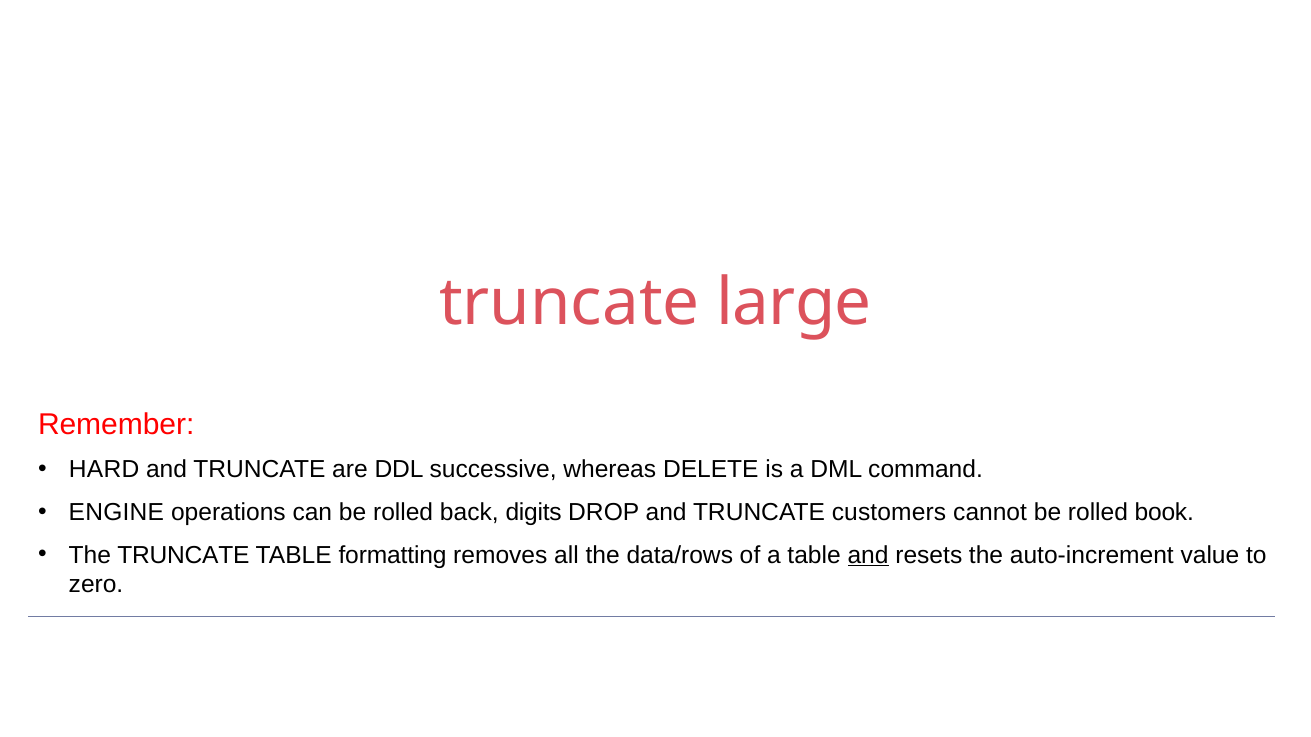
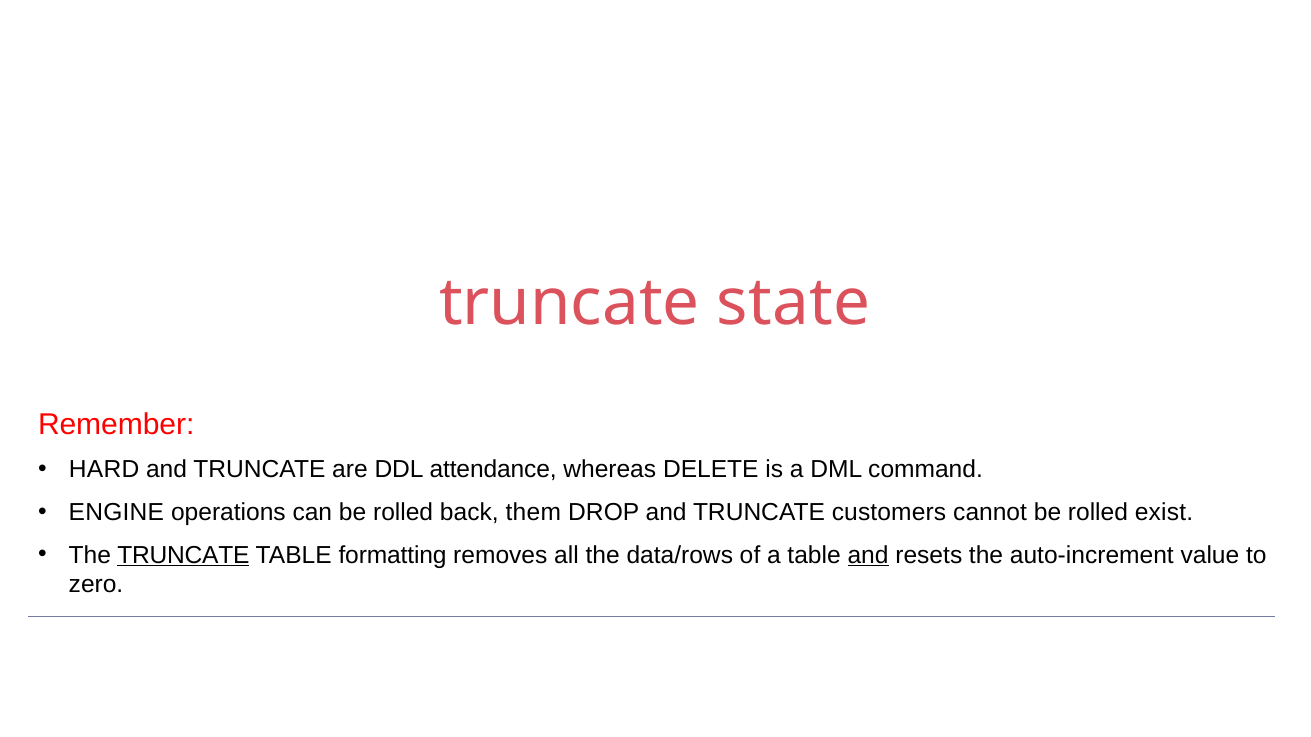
large: large -> state (794, 303)
successive: successive -> attendance (493, 470)
digits: digits -> them (533, 513)
book: book -> exist (1164, 513)
TRUNCATE underline: none -> present (183, 555)
